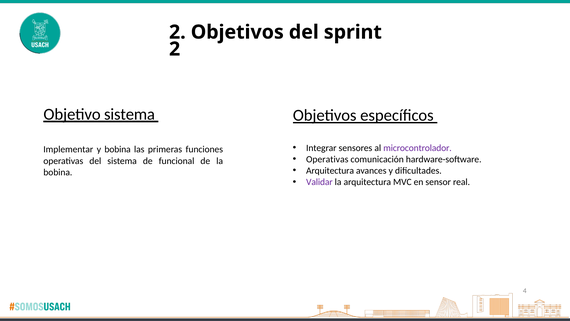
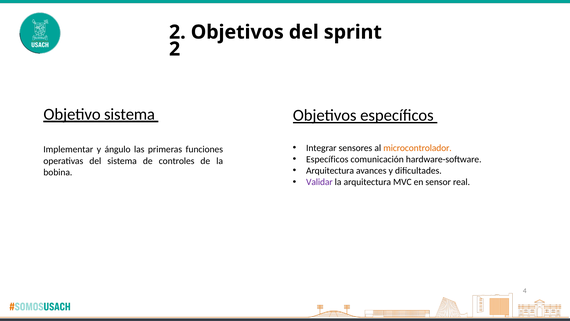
microcontrolador colour: purple -> orange (418, 148)
y bobina: bobina -> ángulo (118, 149)
Operativas: Operativas -> Específicos (327, 159)
funcional: funcional -> controles (177, 161)
